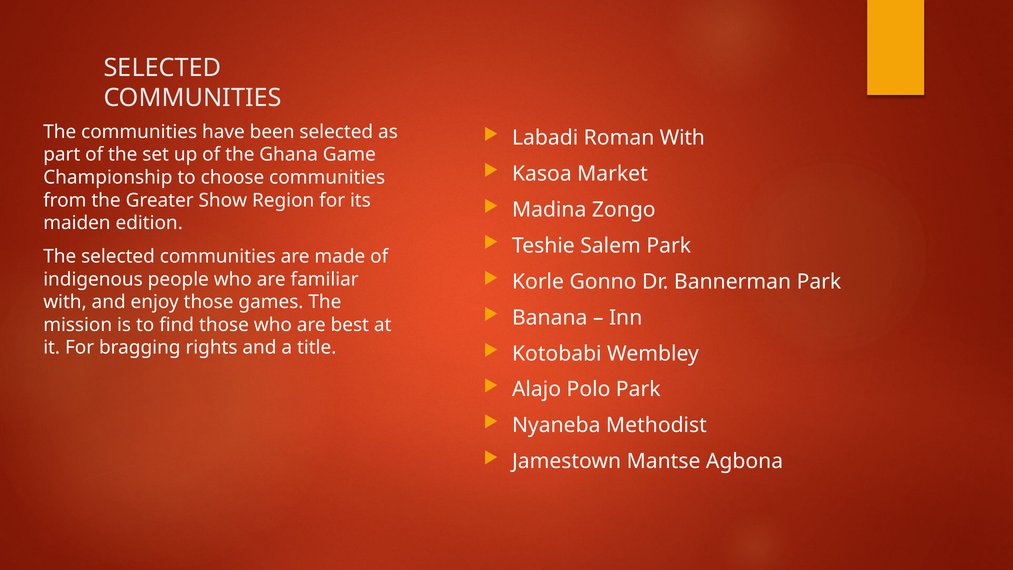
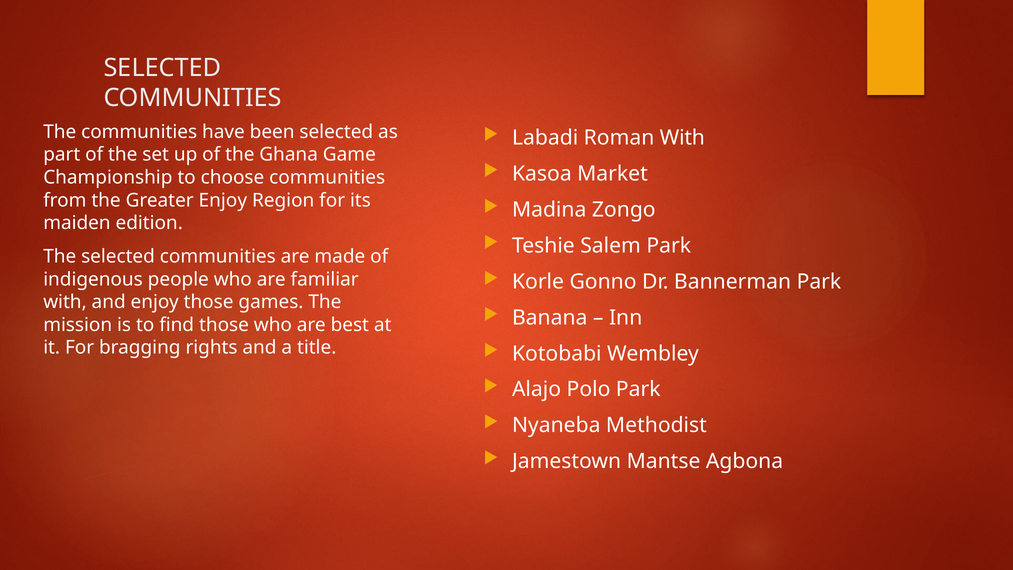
Greater Show: Show -> Enjoy (223, 200)
